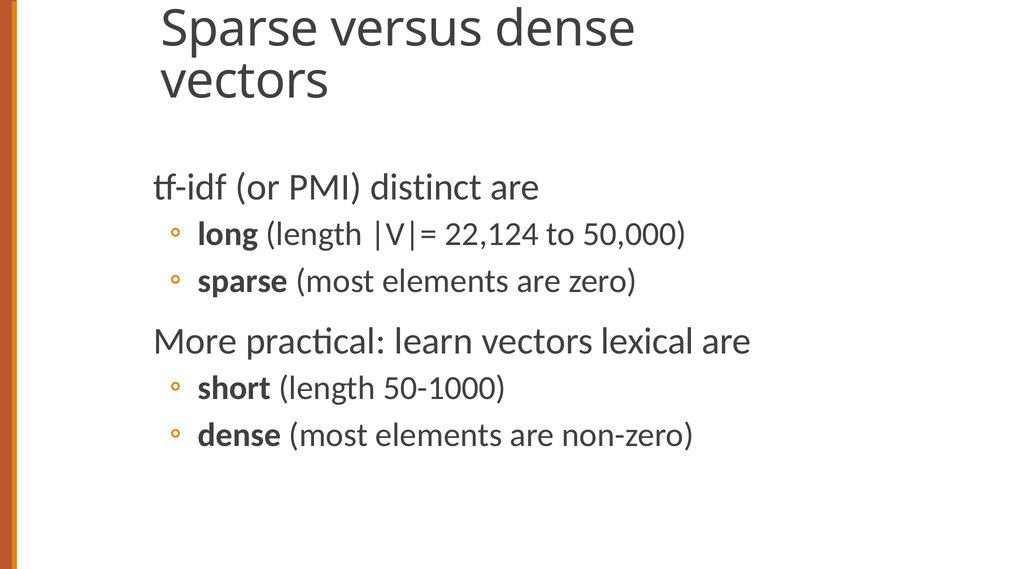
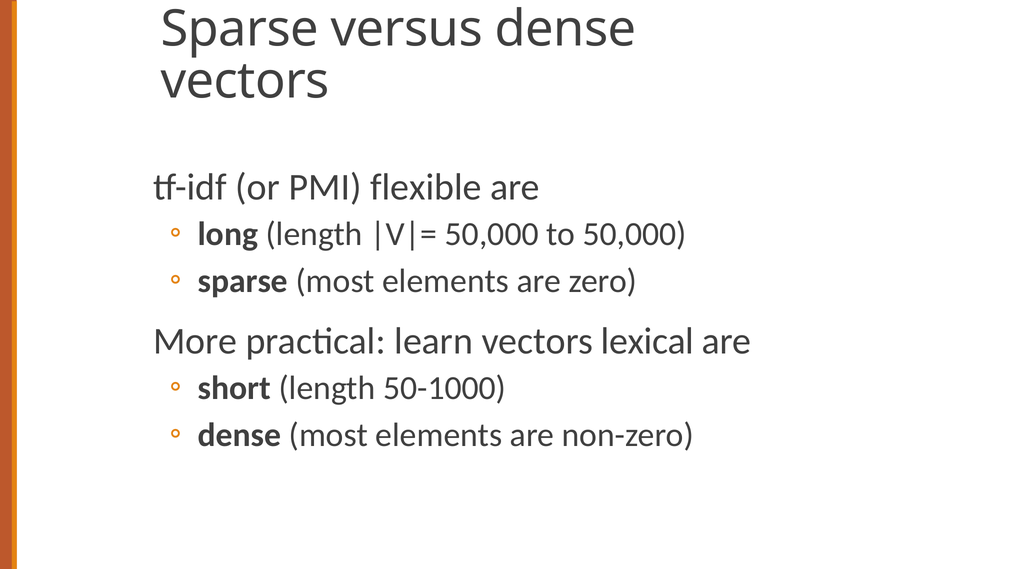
distinct: distinct -> flexible (426, 187)
22,124: 22,124 -> 50,000 (492, 234)
